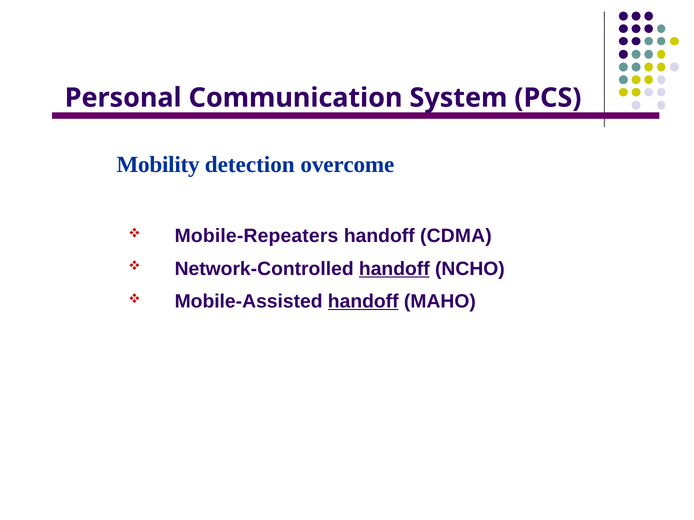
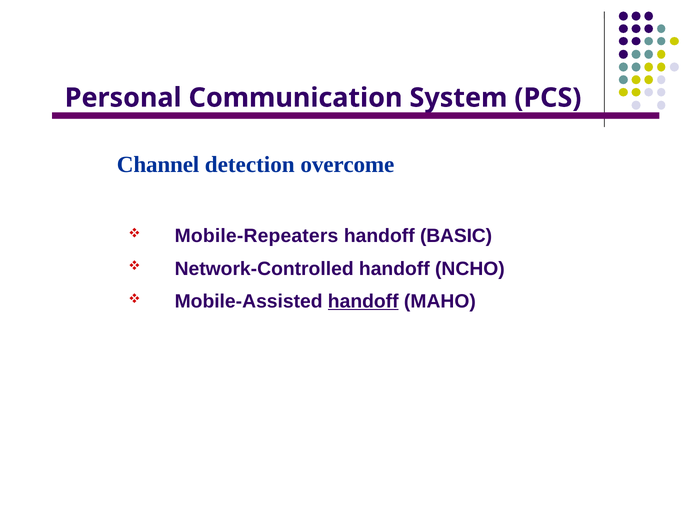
Mobility: Mobility -> Channel (158, 165)
CDMA: CDMA -> BASIC (456, 236)
handoff underline: present -> none (394, 269)
